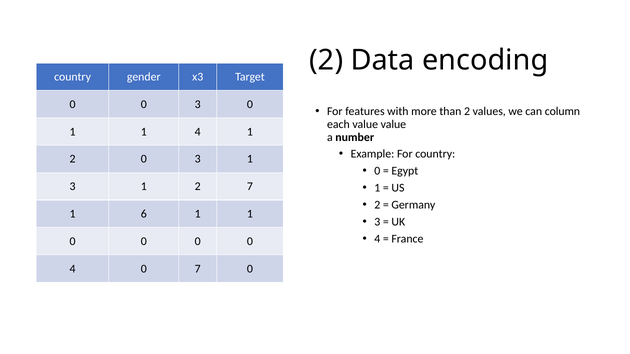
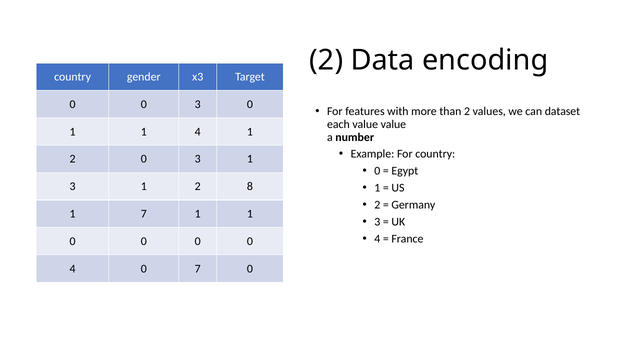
column: column -> dataset (562, 111)
2 7: 7 -> 8 (250, 187)
1 6: 6 -> 7 (144, 214)
